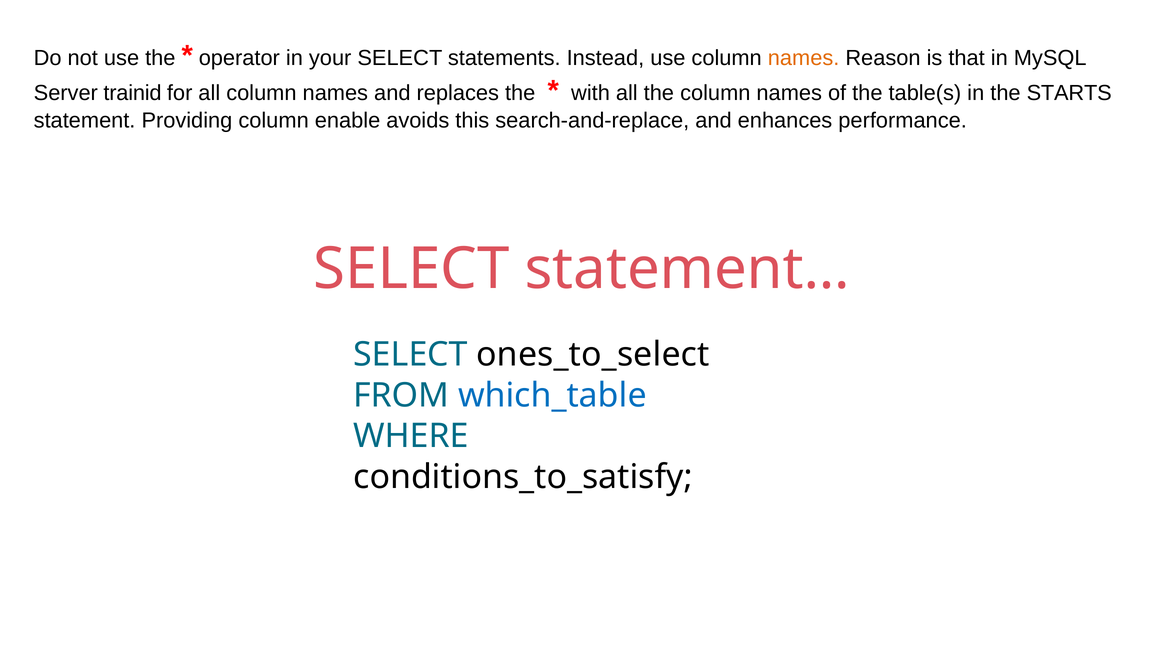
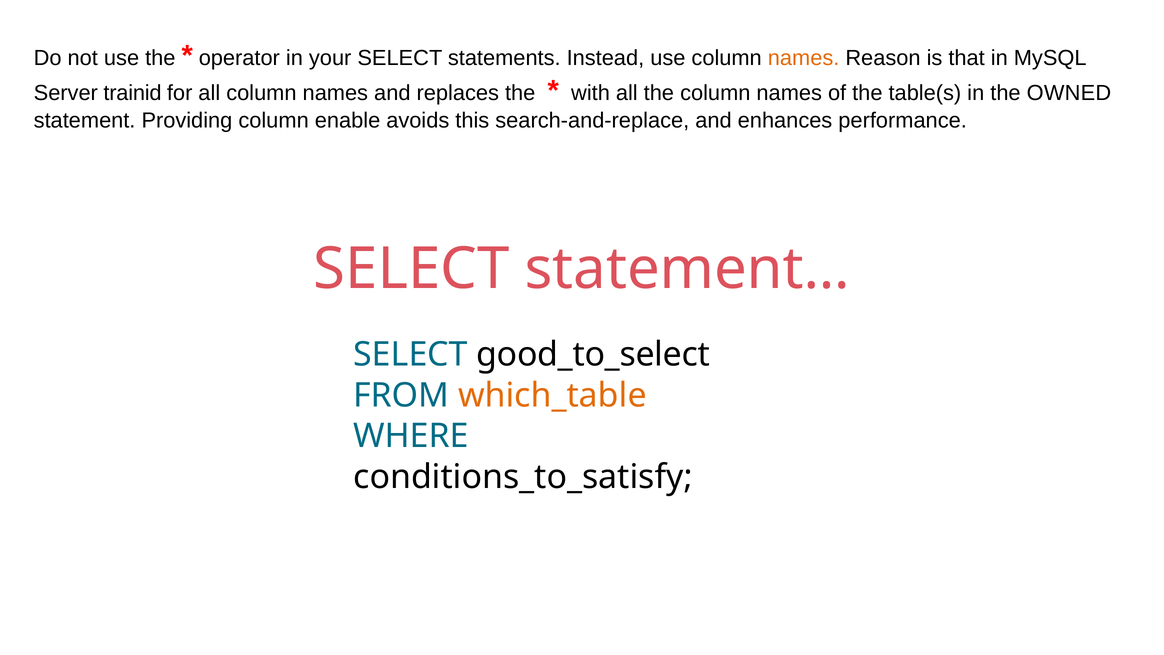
STARTS: STARTS -> OWNED (1069, 93)
ones_to_select: ones_to_select -> good_to_select (593, 354)
which_table colour: blue -> orange (552, 395)
